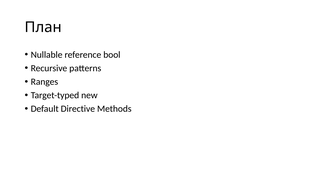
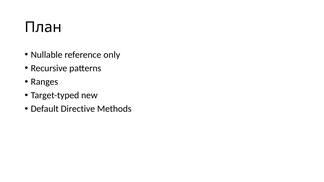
bool: bool -> only (112, 55)
